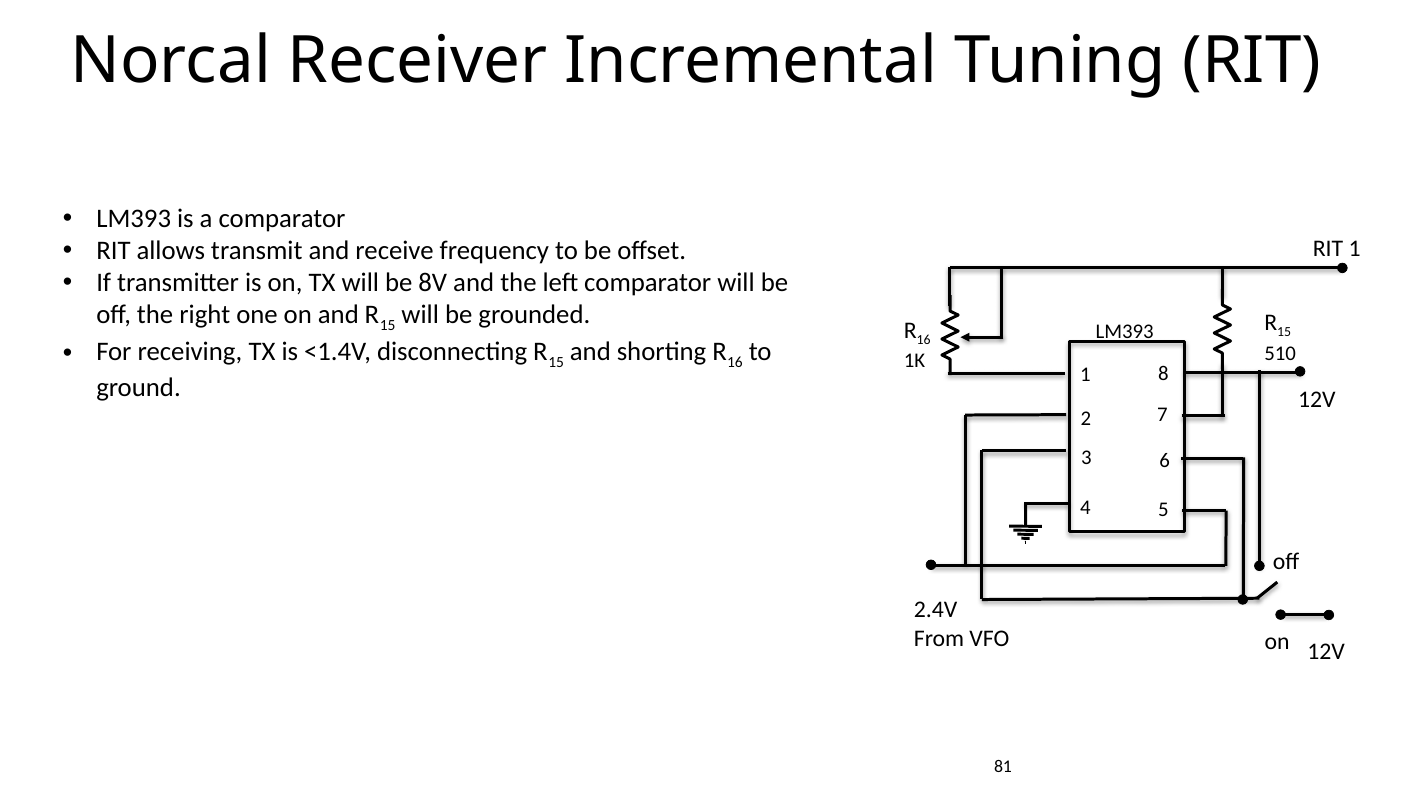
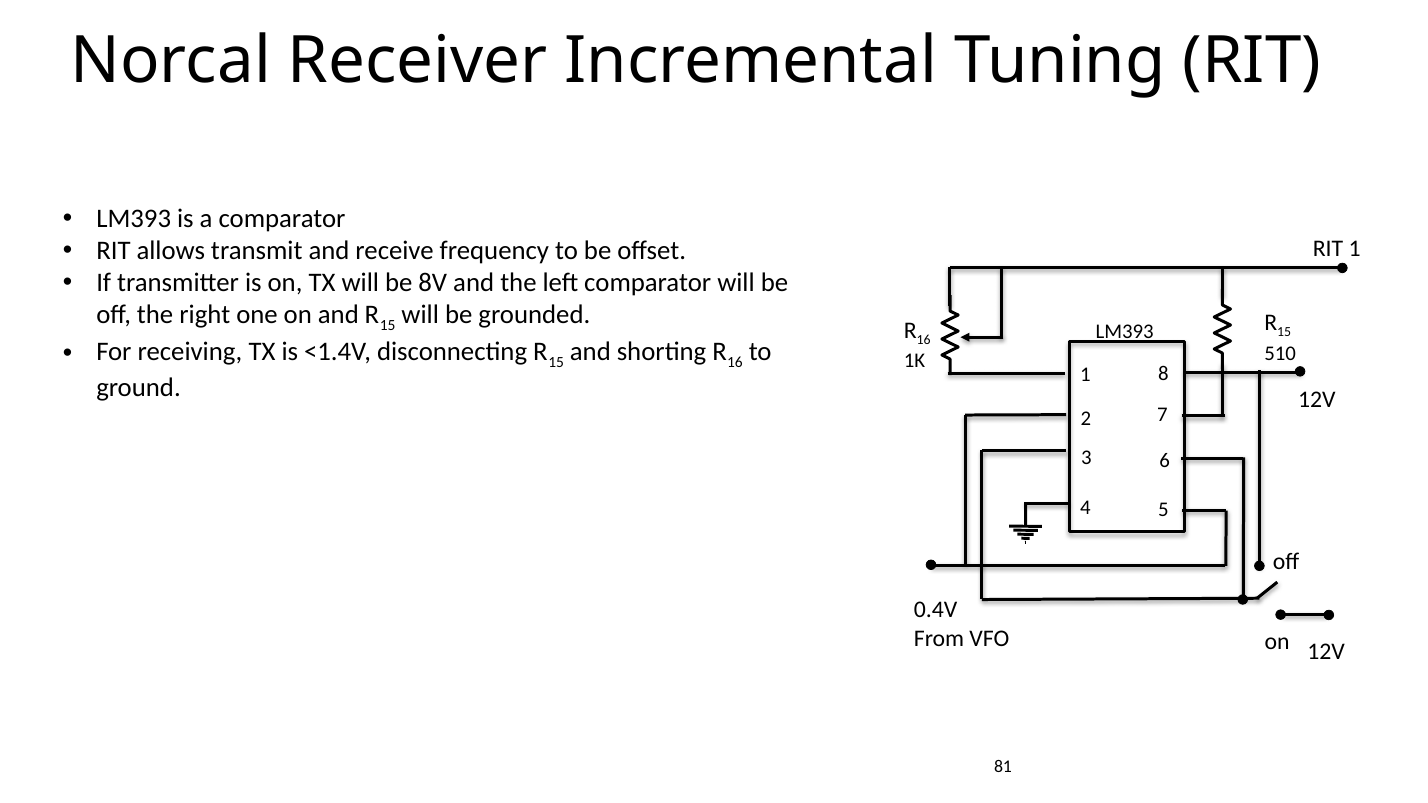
2.4V: 2.4V -> 0.4V (936, 610)
